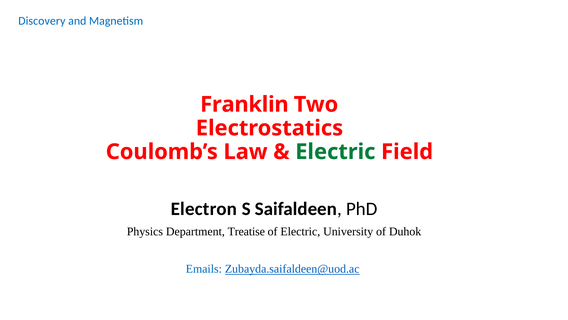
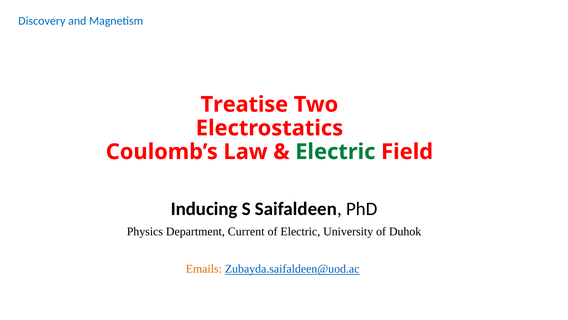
Franklin: Franklin -> Treatise (244, 104)
Electron: Electron -> Inducing (204, 209)
Treatise: Treatise -> Current (246, 231)
Emails colour: blue -> orange (204, 269)
